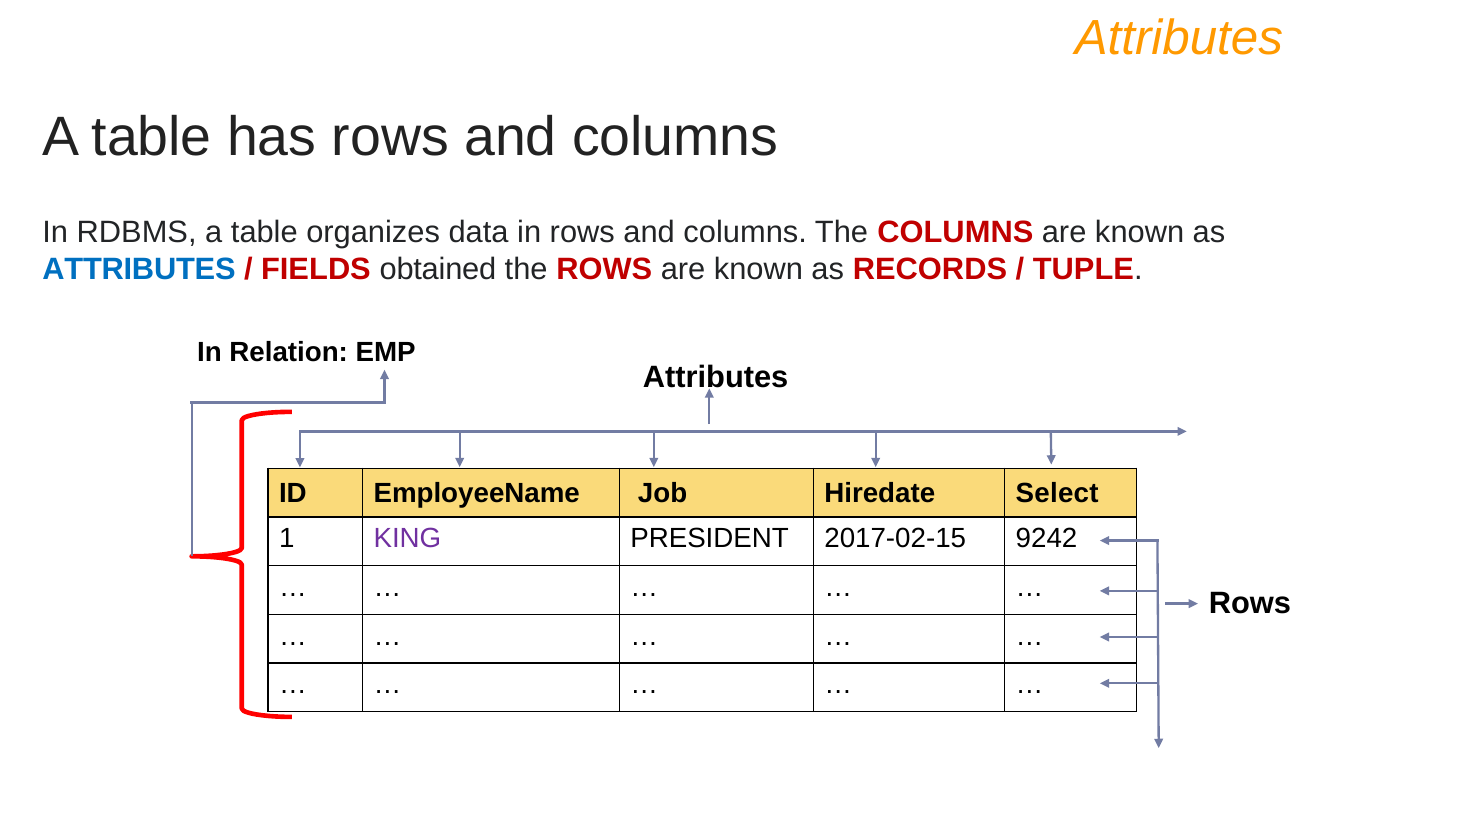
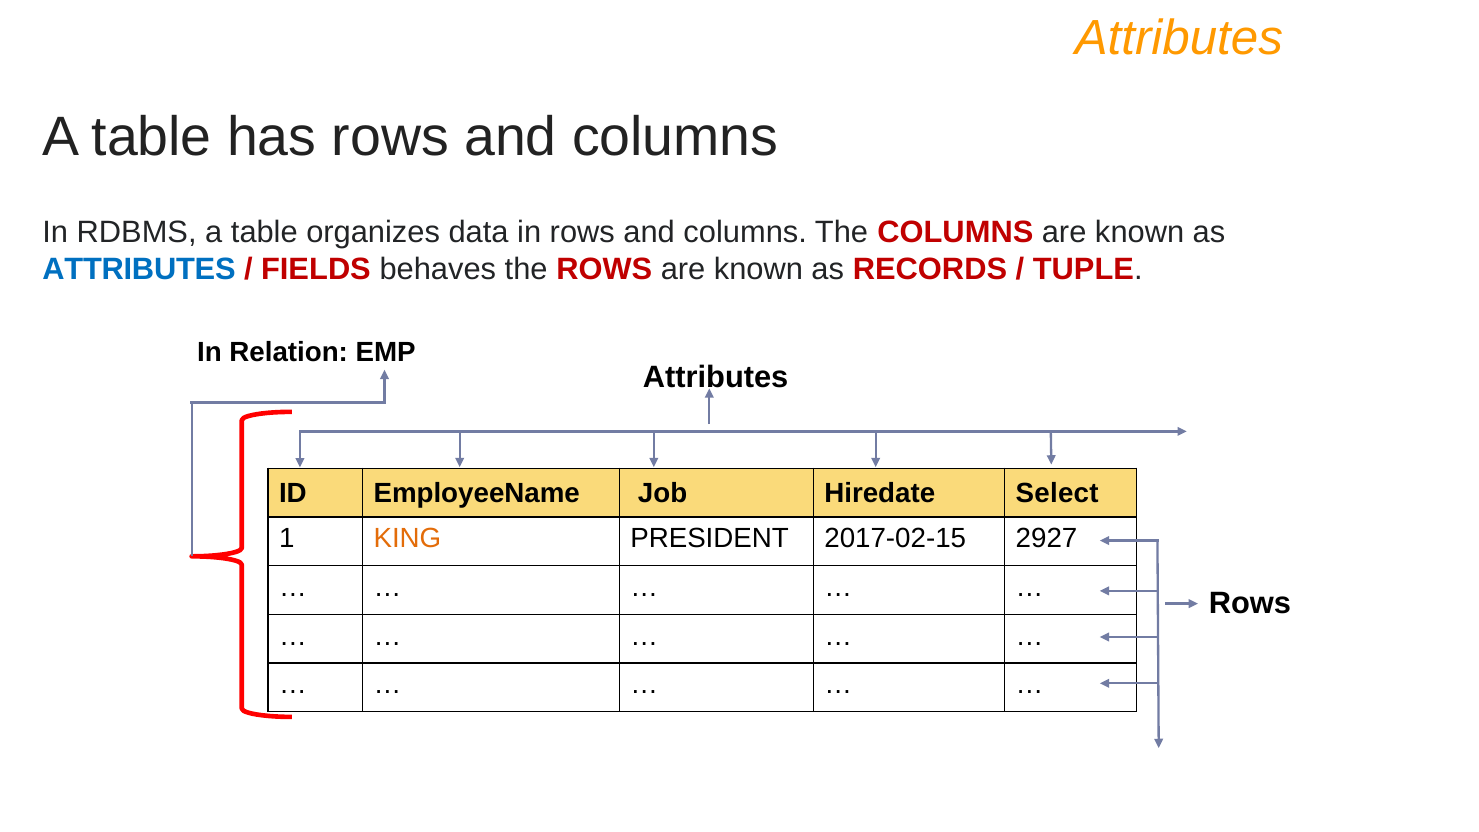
obtained: obtained -> behaves (438, 269)
KING colour: purple -> orange (407, 539)
9242: 9242 -> 2927 (1047, 539)
